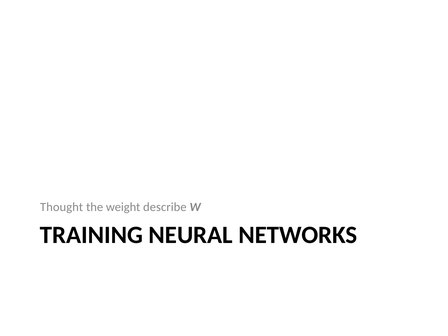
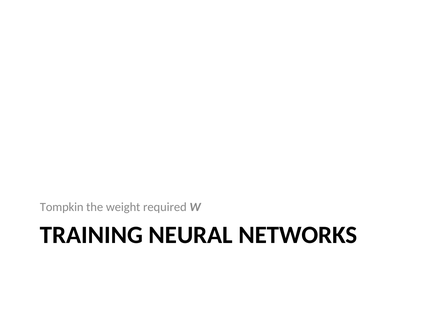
Thought: Thought -> Tompkin (62, 207)
describe: describe -> required (165, 207)
